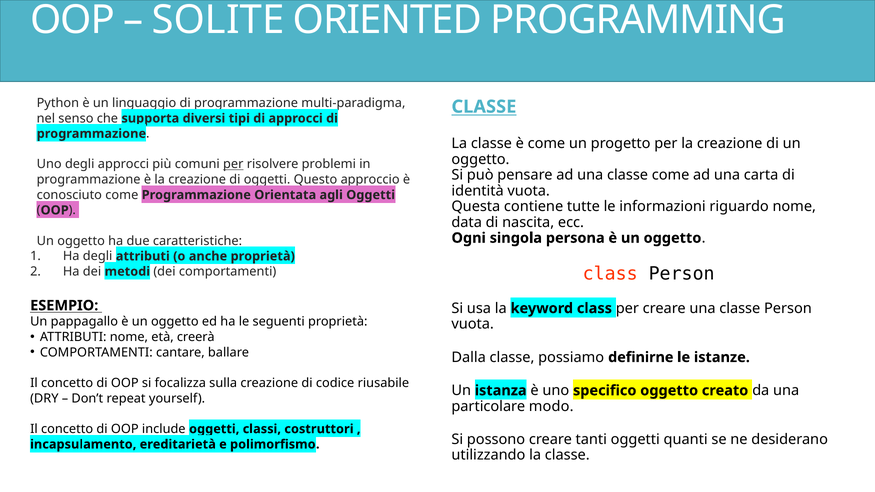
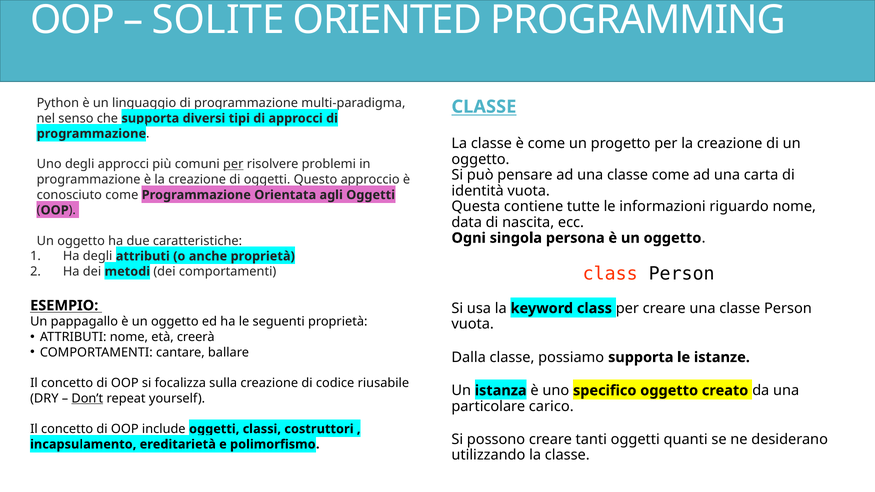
possiamo definirne: definirne -> supporta (641, 357)
Don’t underline: none -> present (87, 398)
modo: modo -> carico (551, 406)
